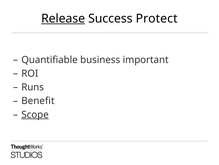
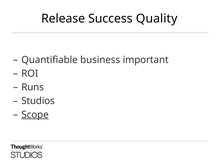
Release underline: present -> none (63, 18)
Protect: Protect -> Quality (157, 18)
Benefit: Benefit -> Studios (38, 100)
